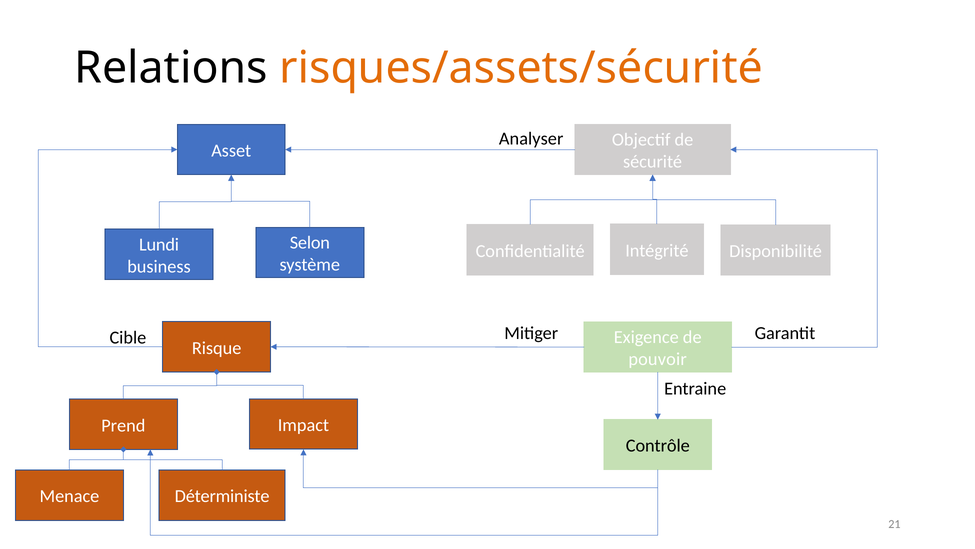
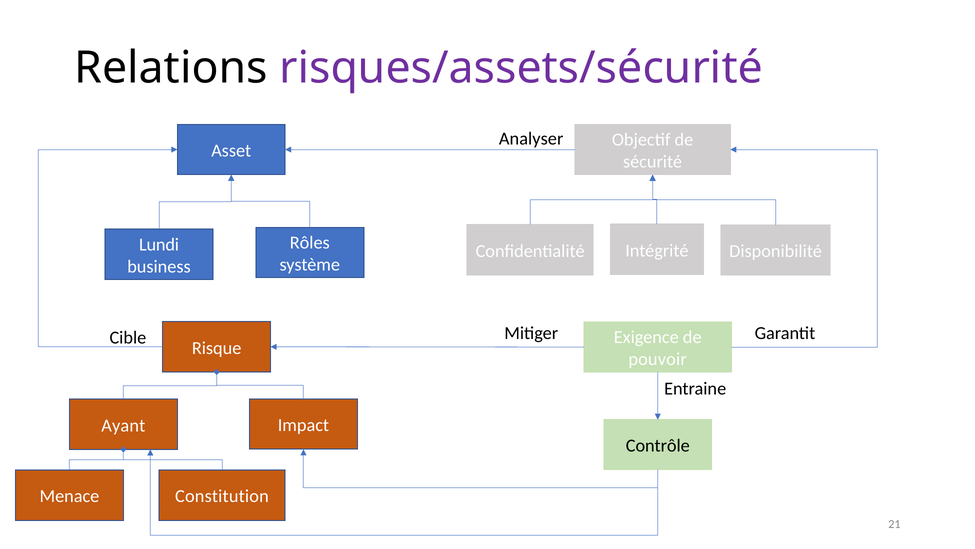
risques/assets/sécurité colour: orange -> purple (521, 68)
Selon: Selon -> Rôles (310, 243)
Prend: Prend -> Ayant (123, 425)
Déterministe: Déterministe -> Constitution (222, 496)
